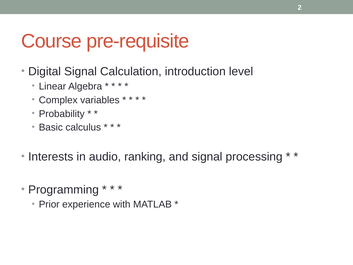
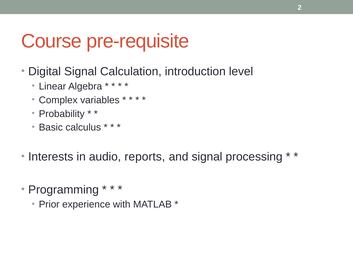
ranking: ranking -> reports (145, 157)
